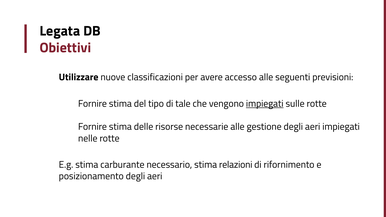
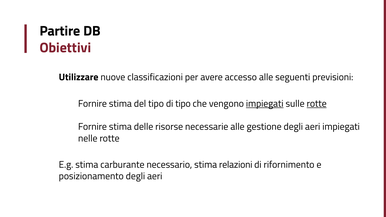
Legata: Legata -> Partire (60, 31)
di tale: tale -> tipo (183, 104)
rotte underline: none -> present (317, 104)
